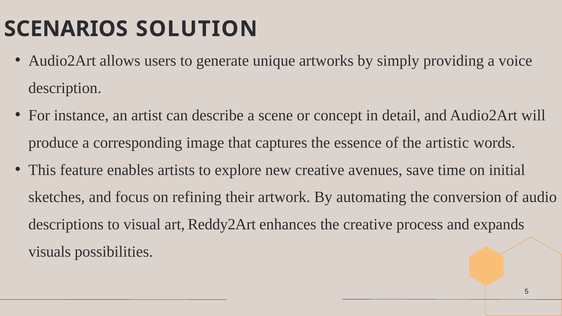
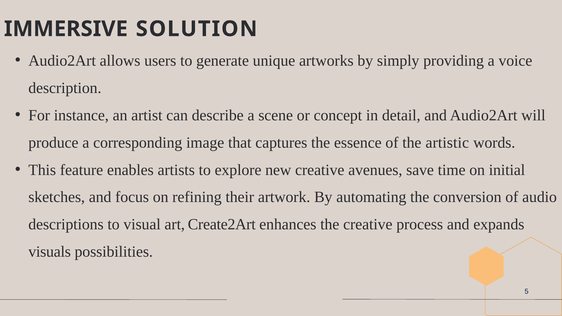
SCENARIOS: SCENARIOS -> IMMERSIVE (66, 29)
Reddy2Art: Reddy2Art -> Create2Art (222, 225)
